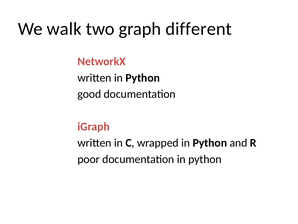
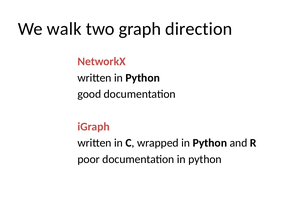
different: different -> direction (199, 29)
